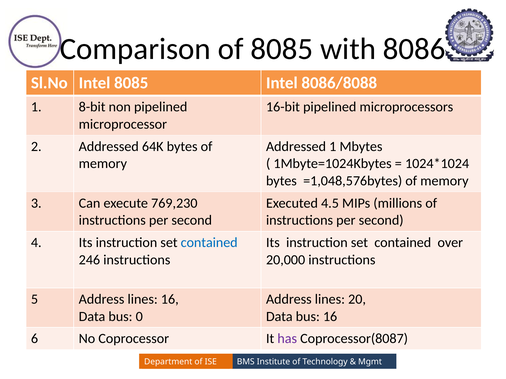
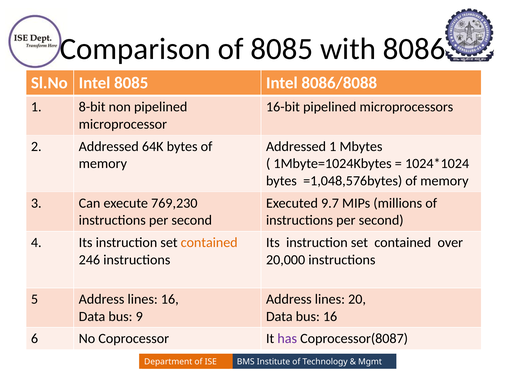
4.5: 4.5 -> 9.7 (330, 203)
contained colour: blue -> orange (209, 243)
0: 0 -> 9 (139, 317)
